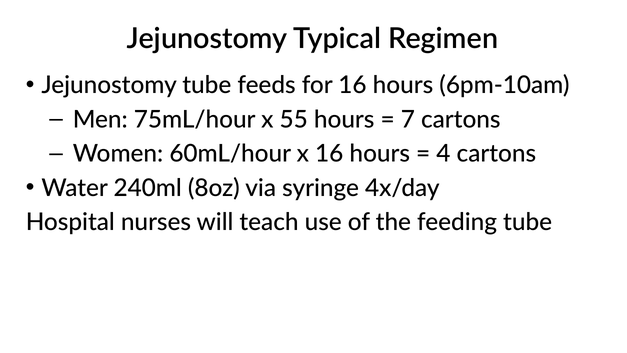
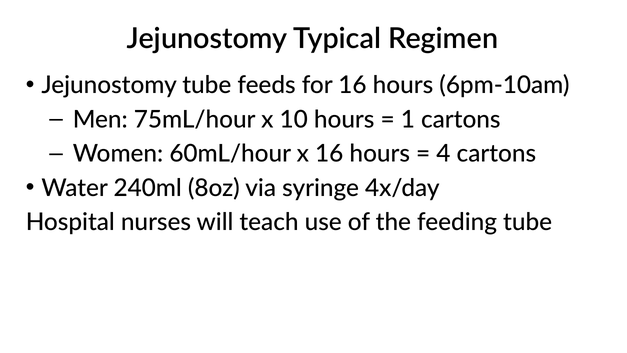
55: 55 -> 10 (294, 119)
7: 7 -> 1 (408, 119)
